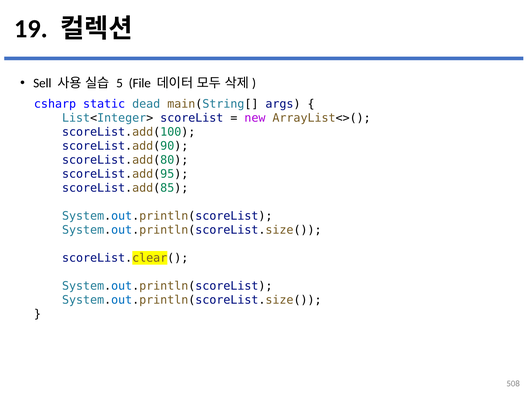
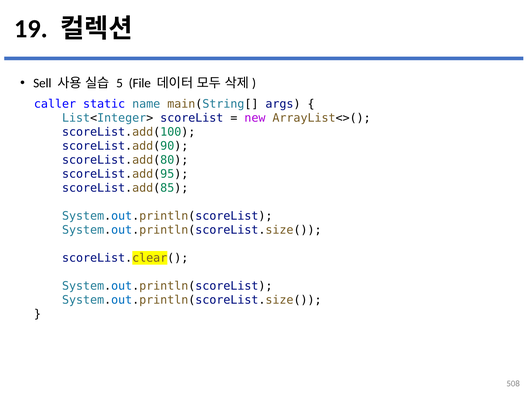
csharp: csharp -> caller (55, 104)
dead: dead -> name (146, 104)
